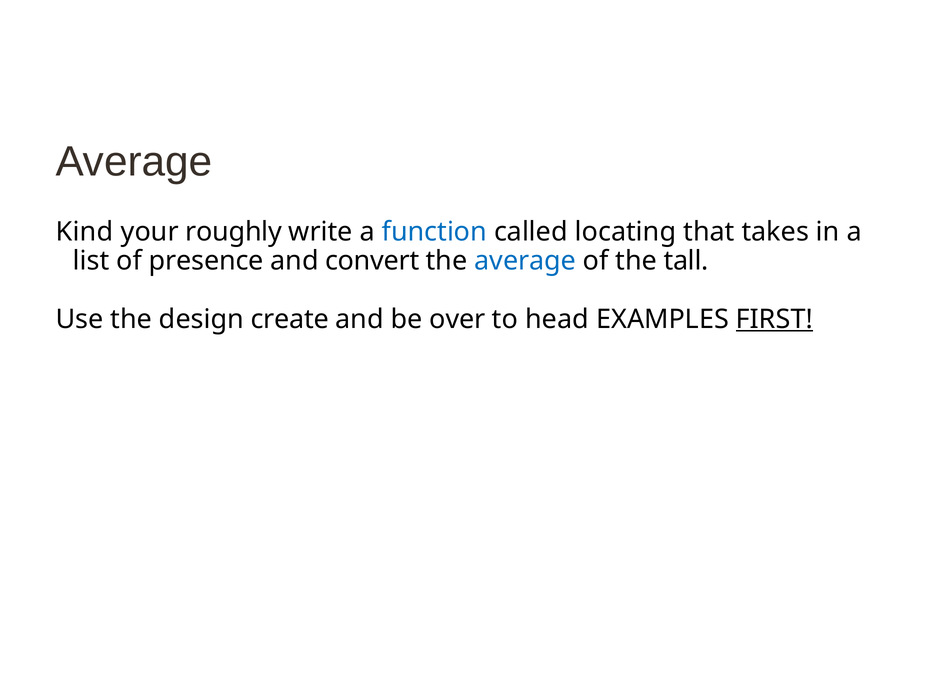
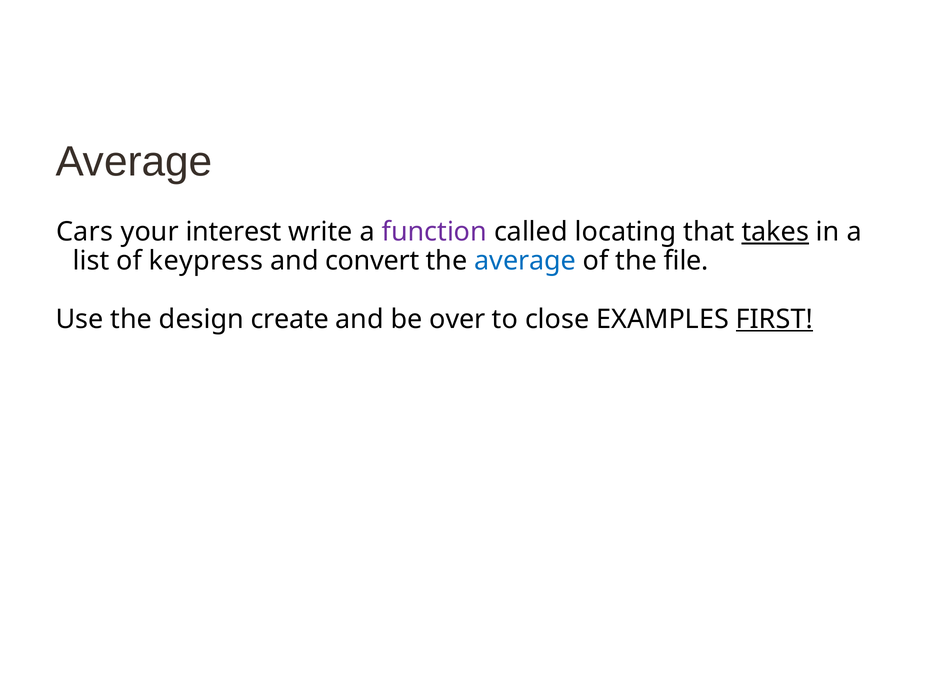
Kind: Kind -> Cars (85, 232)
roughly: roughly -> interest (234, 232)
function colour: blue -> purple (434, 232)
takes underline: none -> present (775, 232)
presence: presence -> keypress (206, 261)
tall: tall -> file (686, 261)
head: head -> close (557, 319)
